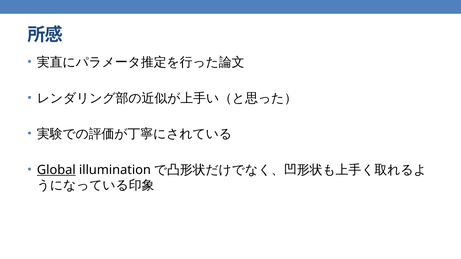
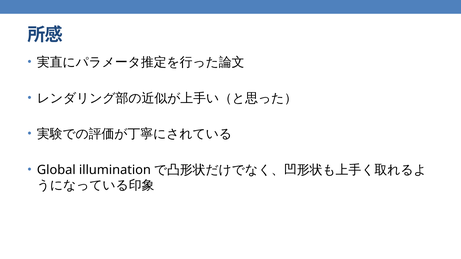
Global underline: present -> none (56, 170)
